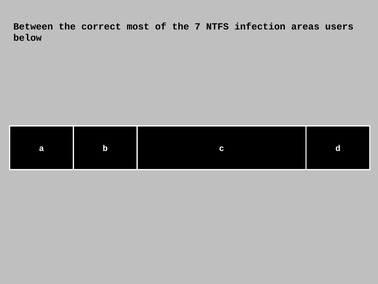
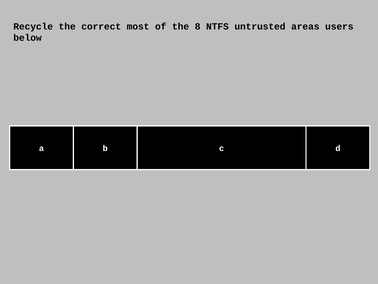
Between: Between -> Recycle (33, 26)
7: 7 -> 8 (198, 26)
infection: infection -> untrusted (260, 26)
